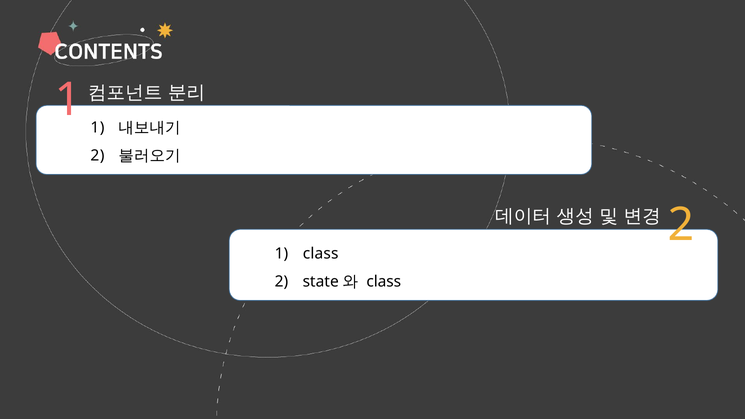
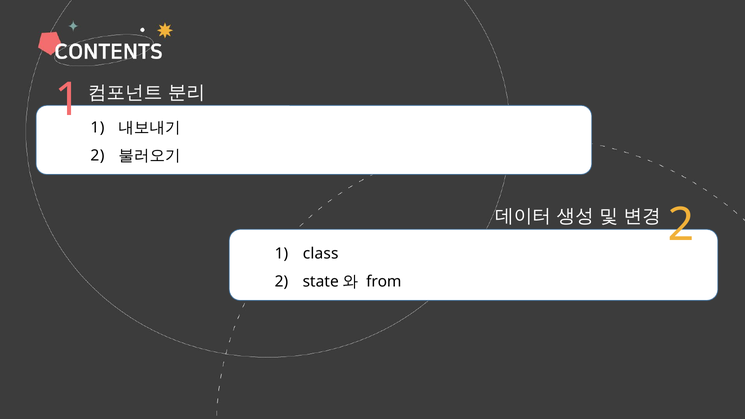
class: class -> from (384, 282)
